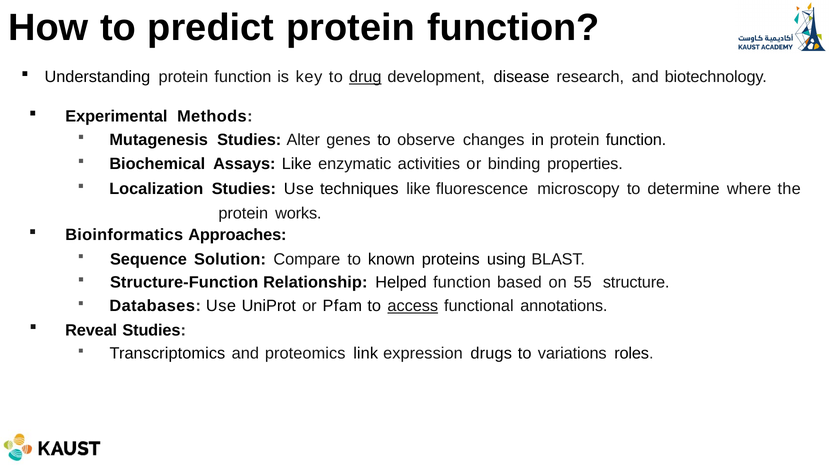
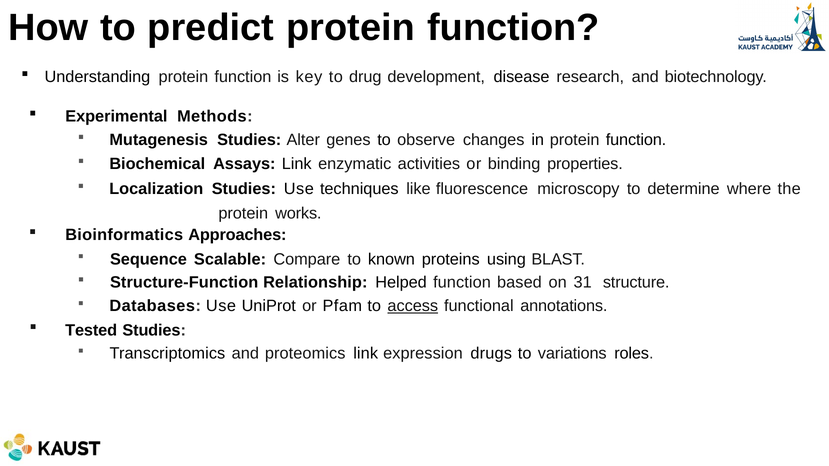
drug underline: present -> none (365, 77)
Assays Like: Like -> Link (297, 164)
Solution: Solution -> Scalable (230, 259)
55: 55 -> 31 (583, 283)
Reveal: Reveal -> Tested (91, 330)
